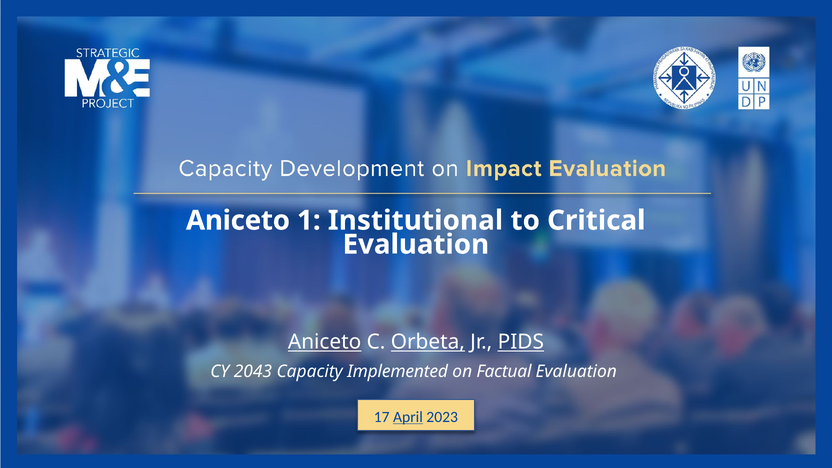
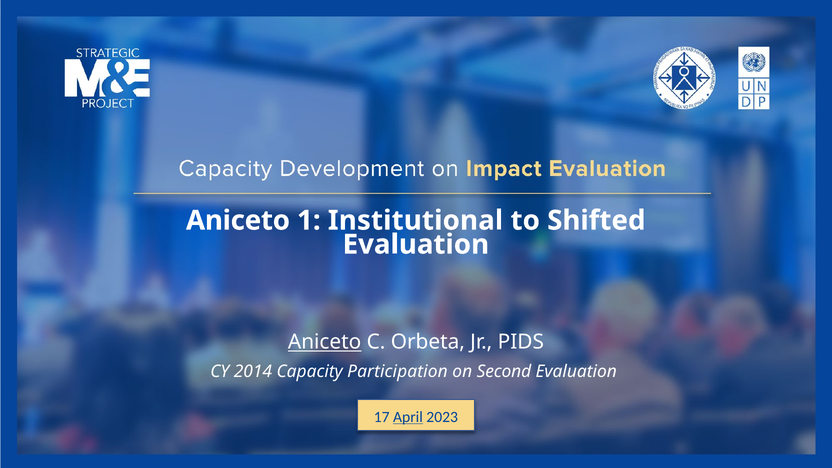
Critical: Critical -> Shifted (596, 220)
Orbeta underline: present -> none (428, 342)
PIDS underline: present -> none (521, 342)
2043: 2043 -> 2014 (253, 371)
Implemented: Implemented -> Participation (397, 371)
Factual: Factual -> Second (504, 371)
